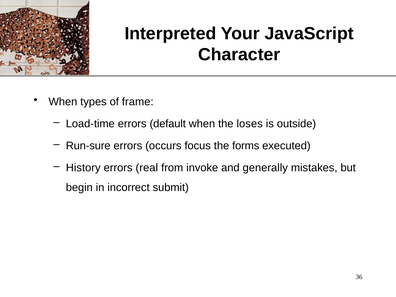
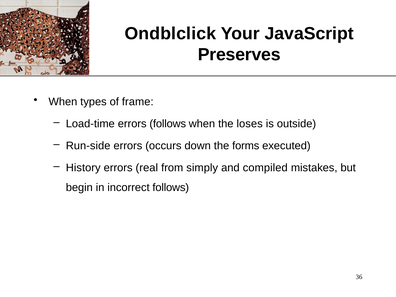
Interpreted: Interpreted -> Ondblclick (170, 34)
Character: Character -> Preserves (239, 55)
errors default: default -> follows (168, 124)
Run-sure: Run-sure -> Run-side (88, 146)
focus: focus -> down (198, 146)
invoke: invoke -> simply (202, 168)
generally: generally -> compiled (265, 168)
incorrect submit: submit -> follows (171, 188)
